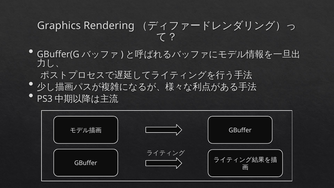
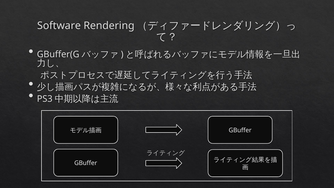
Graphics: Graphics -> Software (59, 26)
